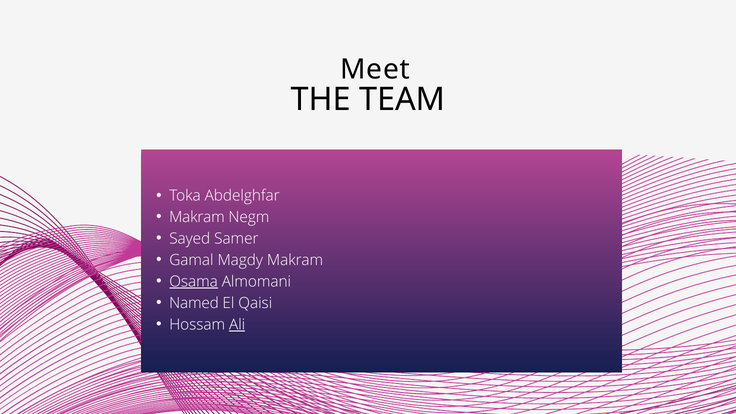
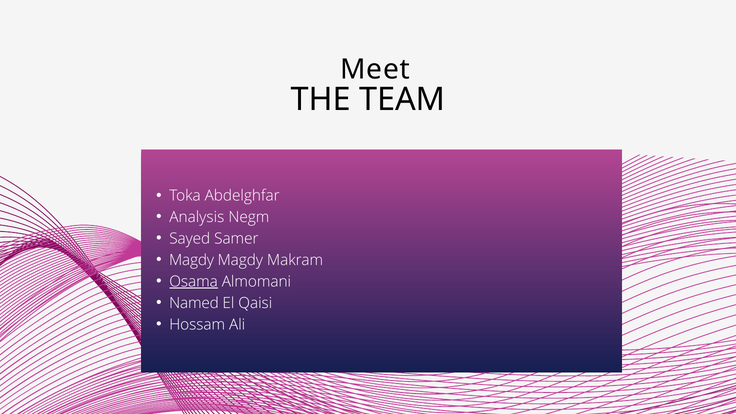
Makram: Makram -> Analysis (197, 217)
Gamal: Gamal -> Magdy (191, 260)
Ali underline: present -> none (237, 325)
